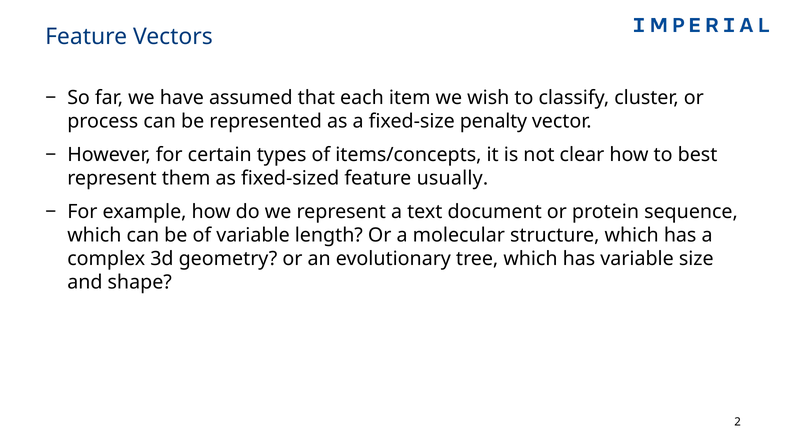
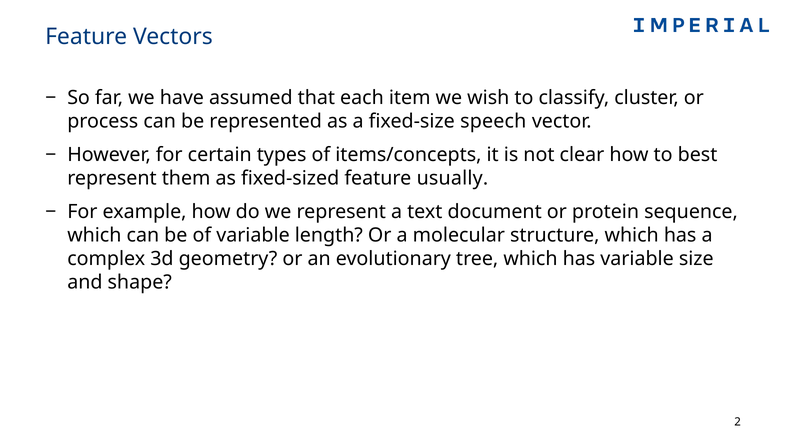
penalty: penalty -> speech (493, 121)
